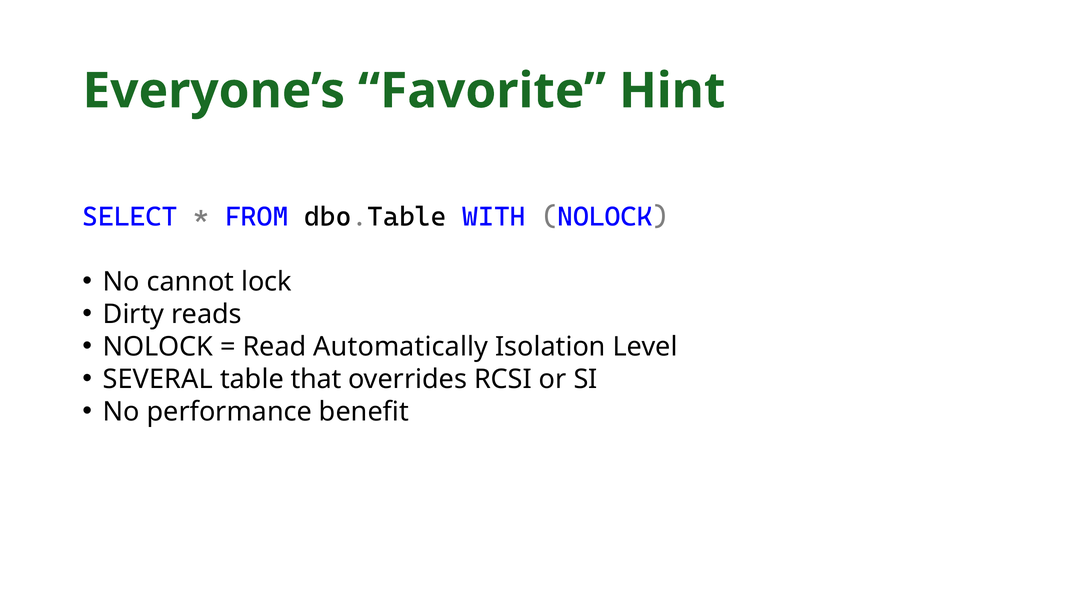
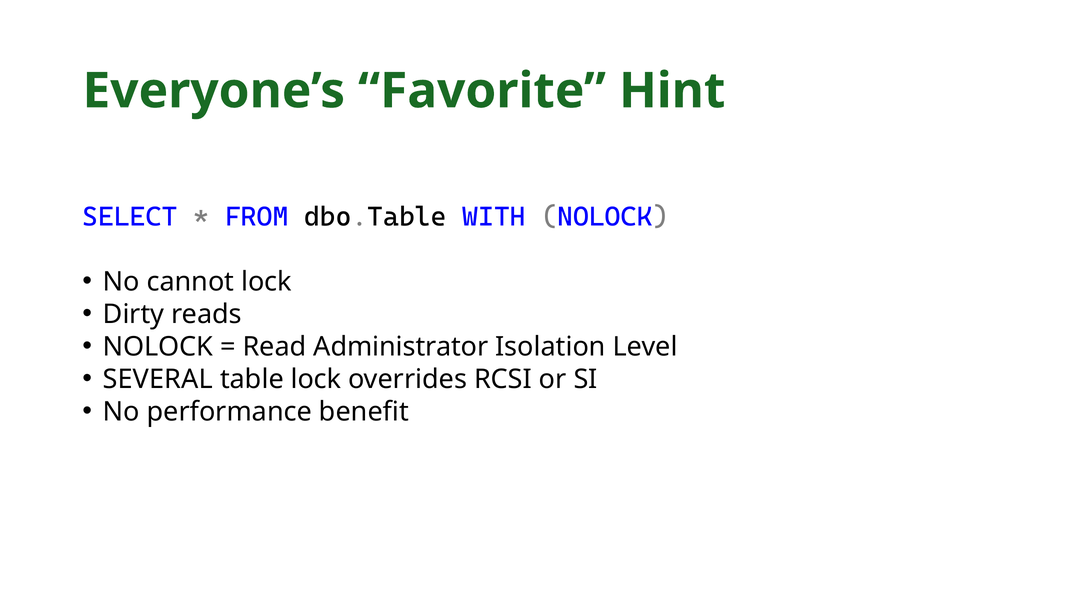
Automatically: Automatically -> Administrator (401, 346)
table that: that -> lock (316, 379)
